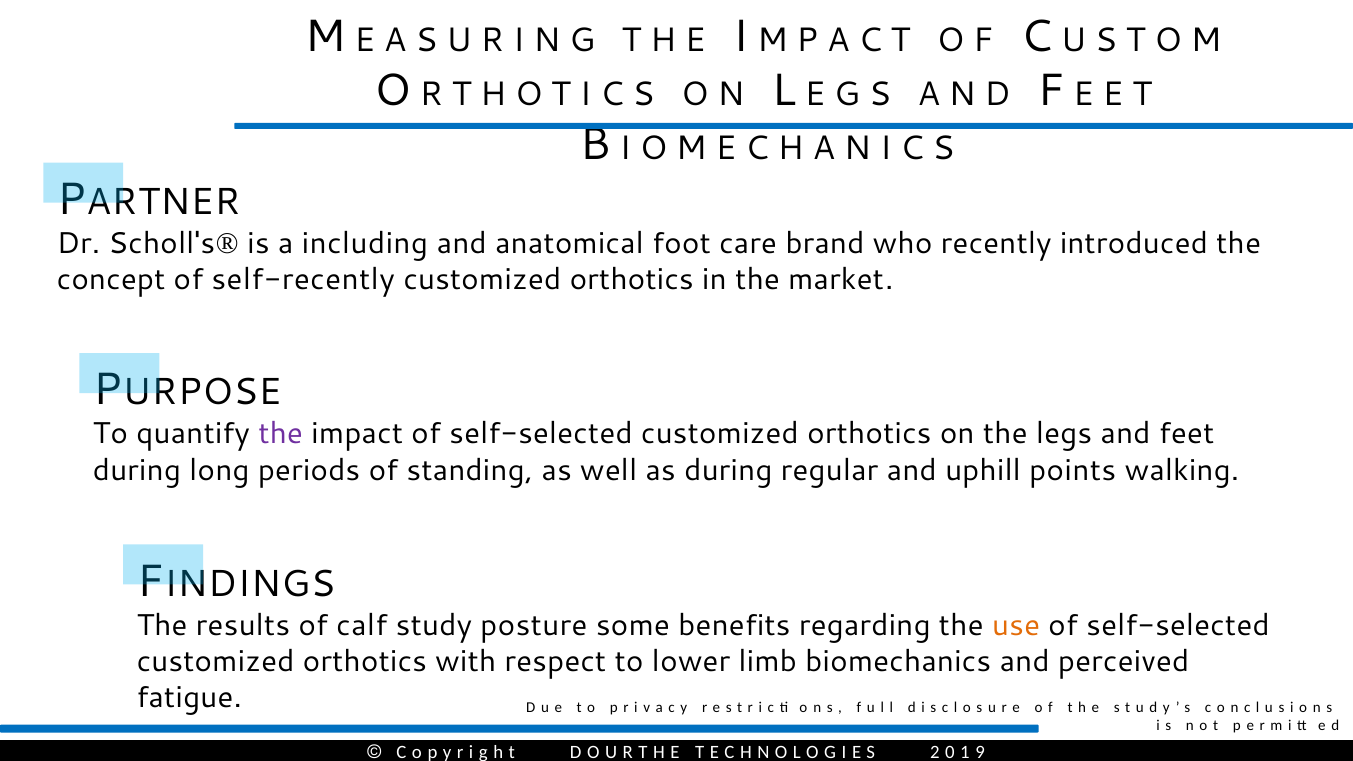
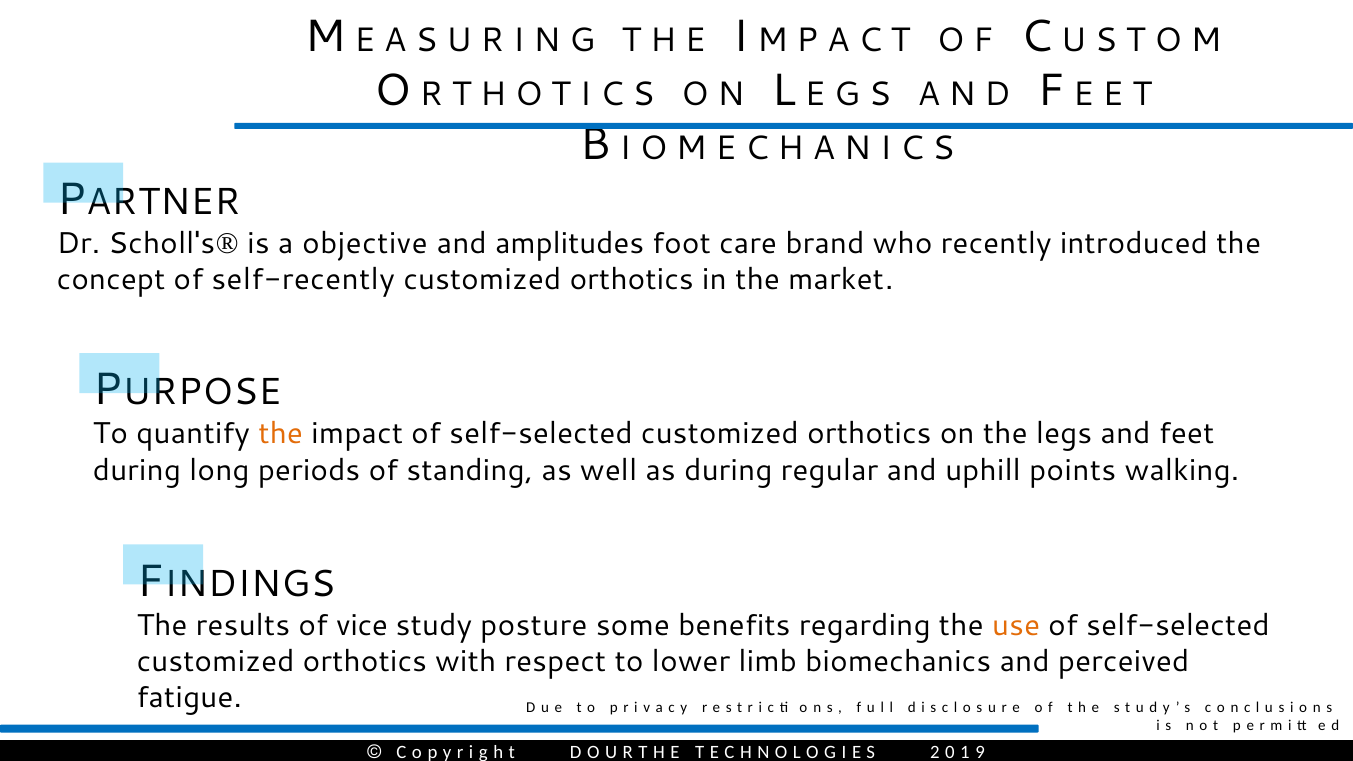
including: including -> objective (365, 244)
anatomical: anatomical -> amplitudes (570, 244)
the colour: purple -> orange (281, 434)
calf: calf -> vice (362, 625)
